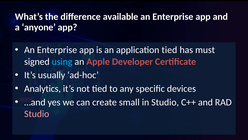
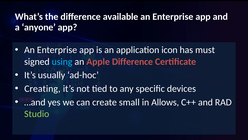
application tied: tied -> icon (169, 50)
Apple Developer: Developer -> Difference (132, 61)
Analytics: Analytics -> Creating (42, 88)
in Studio: Studio -> Allows (165, 102)
Studio colour: pink -> light green (37, 114)
